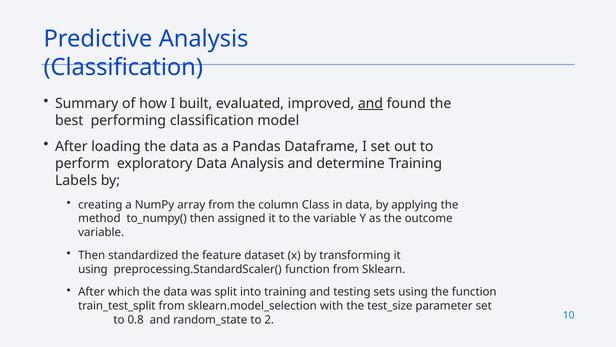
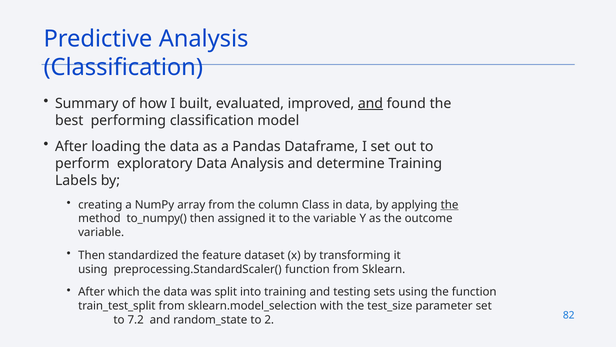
the underline: none -> present (450, 204)
0.8: 0.8 -> 7.2 (136, 319)
10: 10 -> 82 (569, 315)
